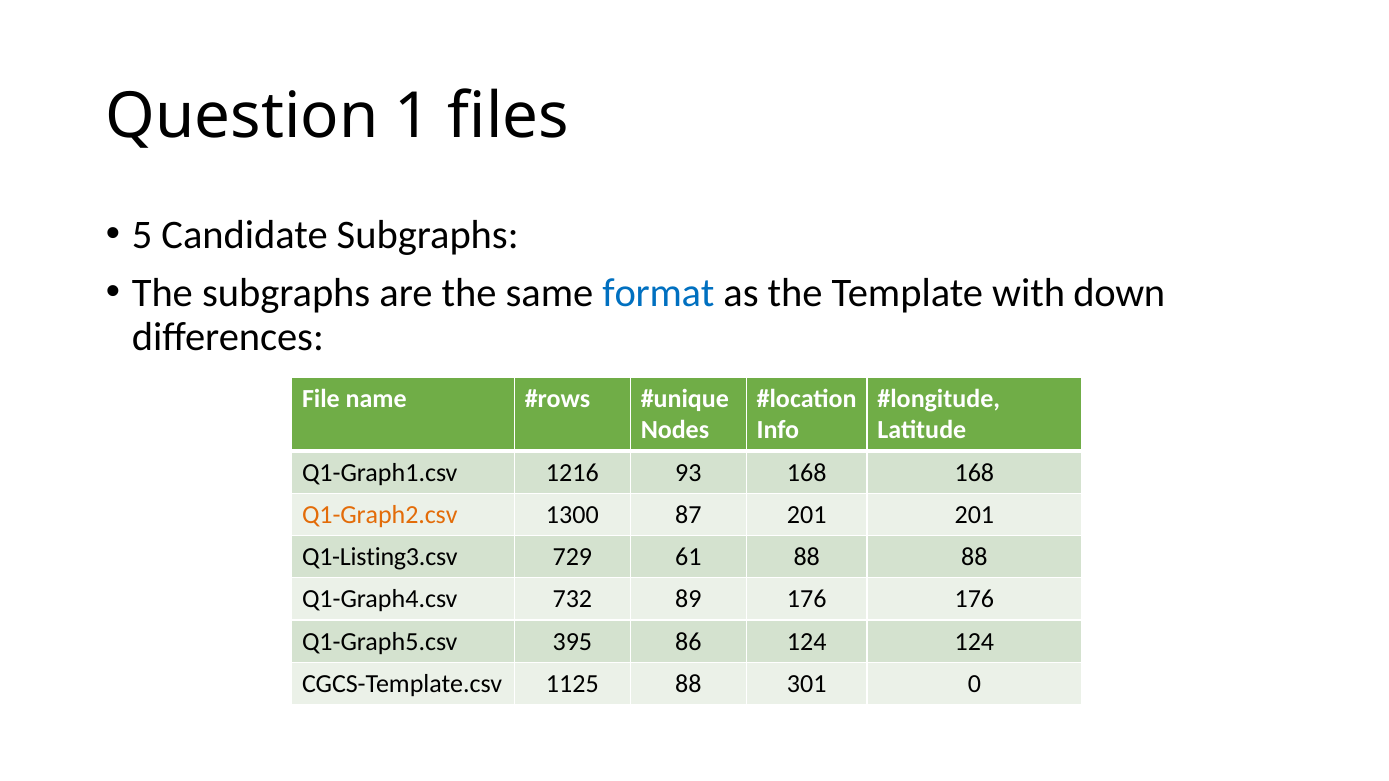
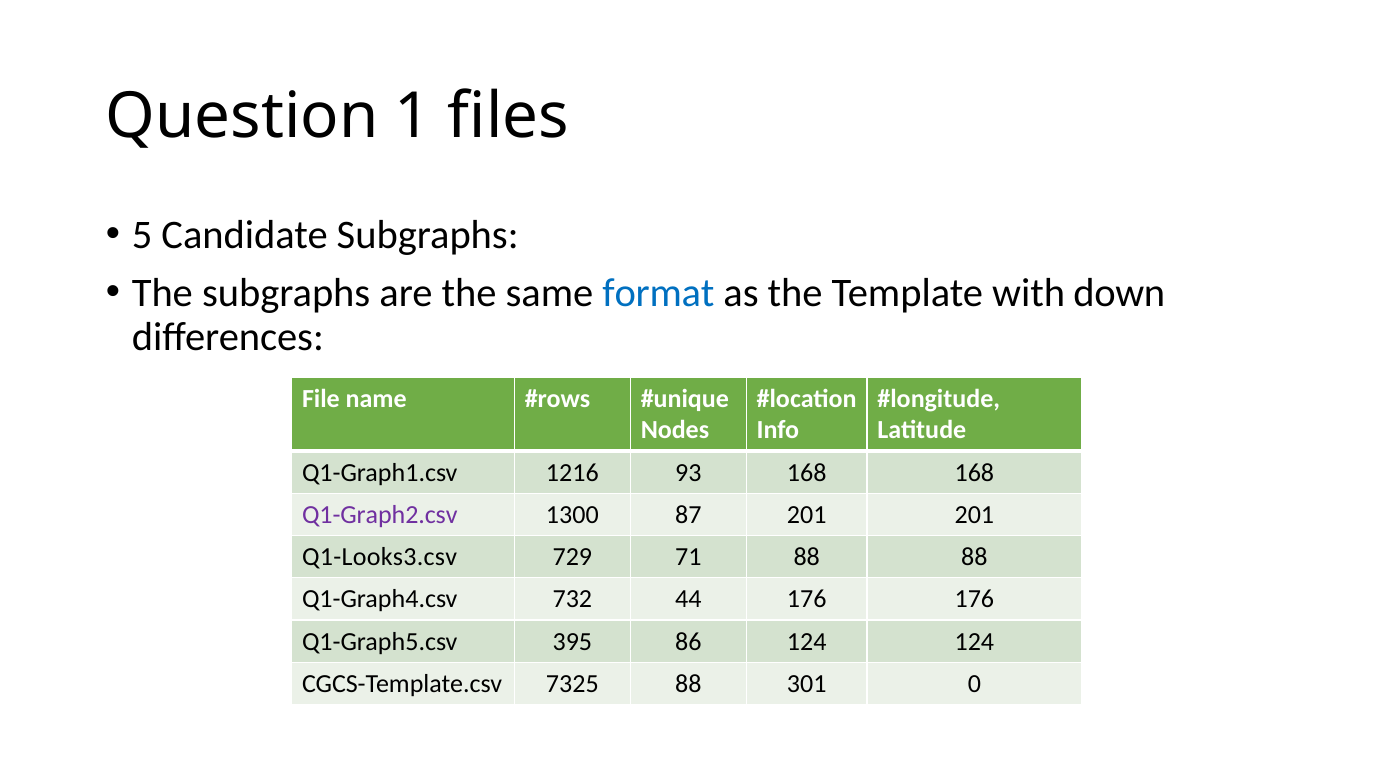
Q1-Graph2.csv colour: orange -> purple (380, 515)
Q1-Listing3.csv: Q1-Listing3.csv -> Q1-Looks3.csv (380, 557)
61: 61 -> 71 (688, 557)
89: 89 -> 44 (688, 600)
1125: 1125 -> 7325 (572, 684)
